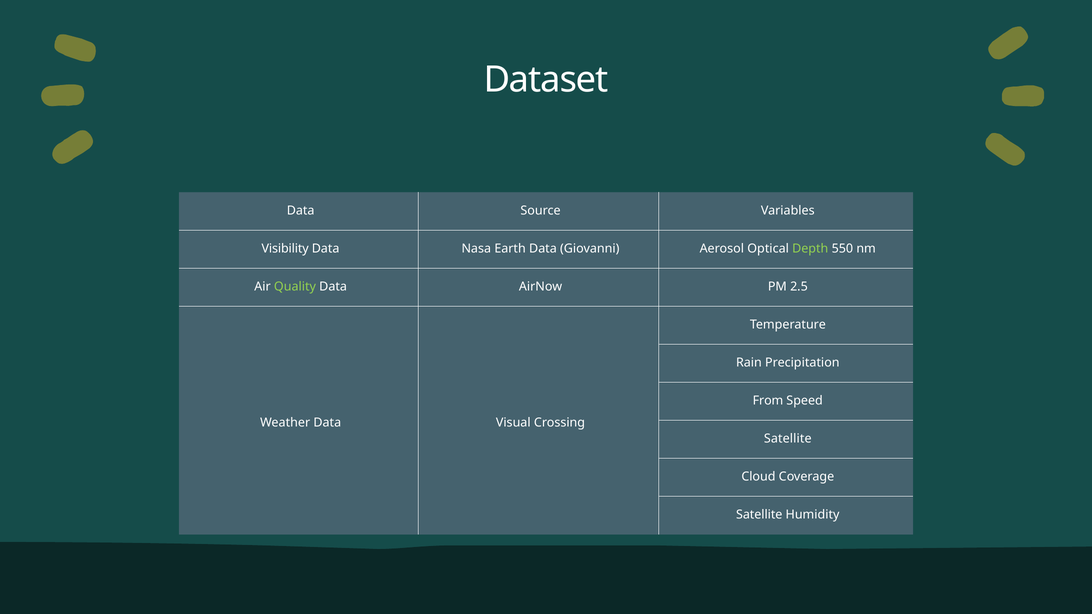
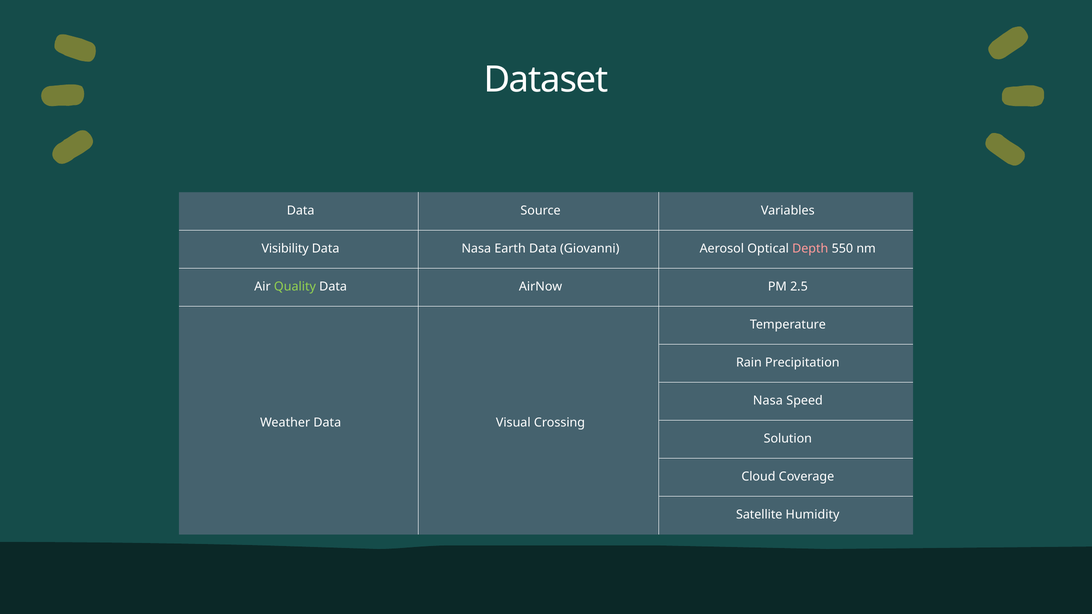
Depth colour: light green -> pink (810, 249)
From: From -> Nasa (768, 401)
Satellite: Satellite -> Solution (788, 439)
